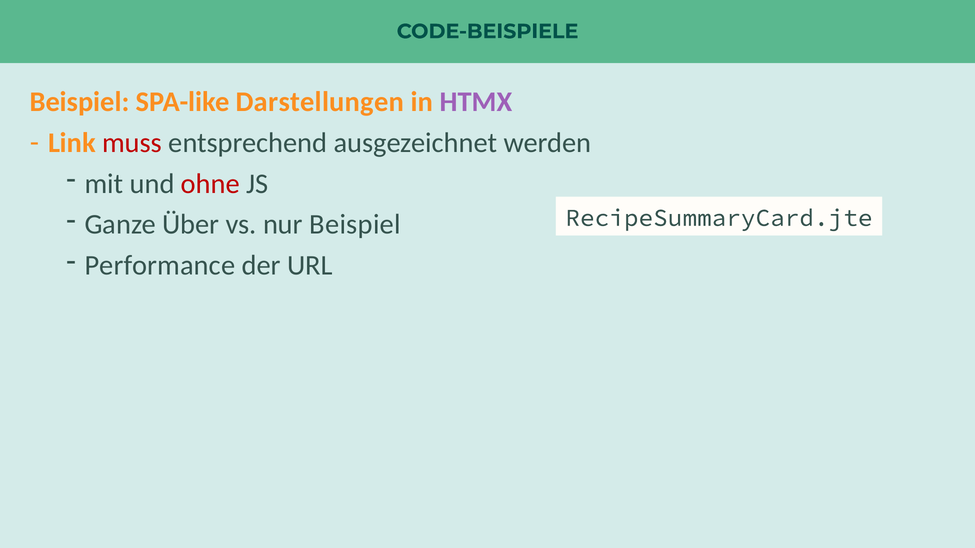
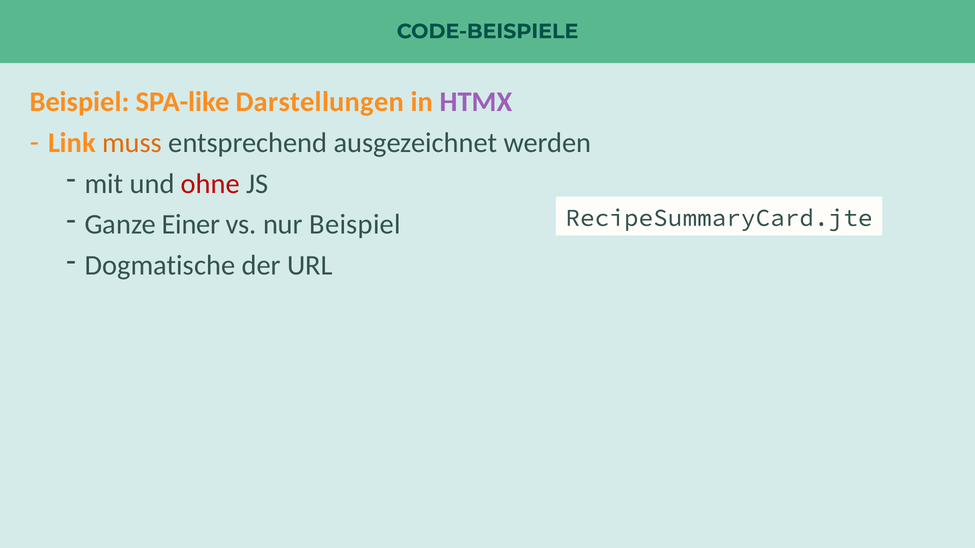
muss colour: red -> orange (132, 143)
Über: Über -> Einer (191, 225)
Performance: Performance -> Dogmatische (160, 266)
